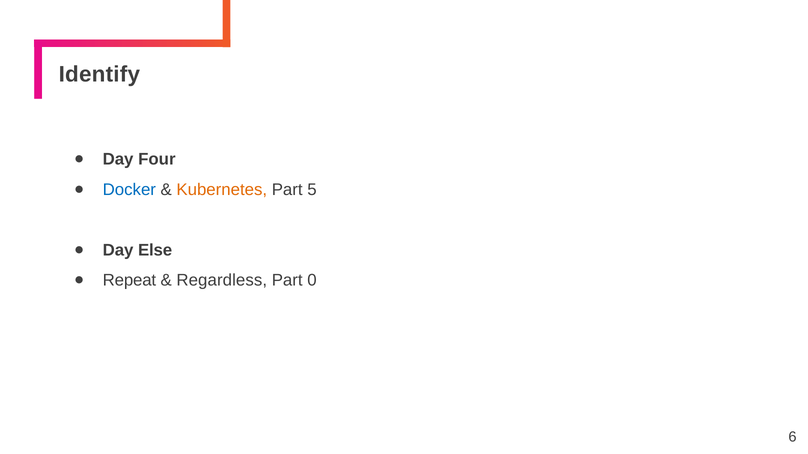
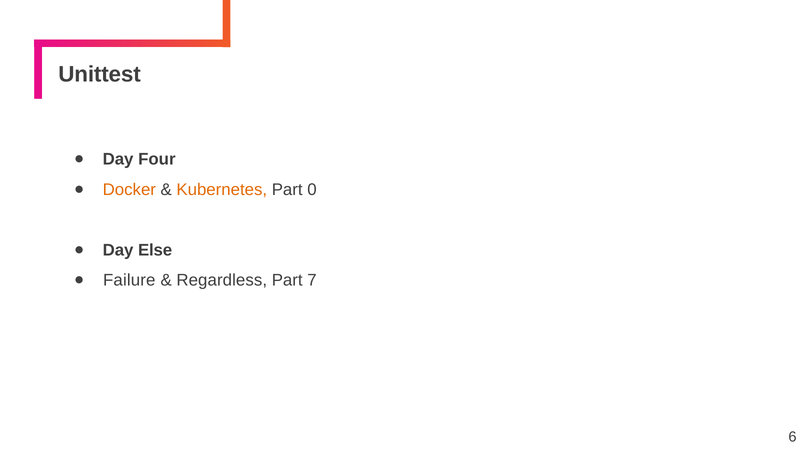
Identify: Identify -> Unittest (100, 75)
Docker colour: blue -> orange (129, 190)
5: 5 -> 0 (312, 190)
Repeat: Repeat -> Failure (129, 281)
0: 0 -> 7 (312, 281)
